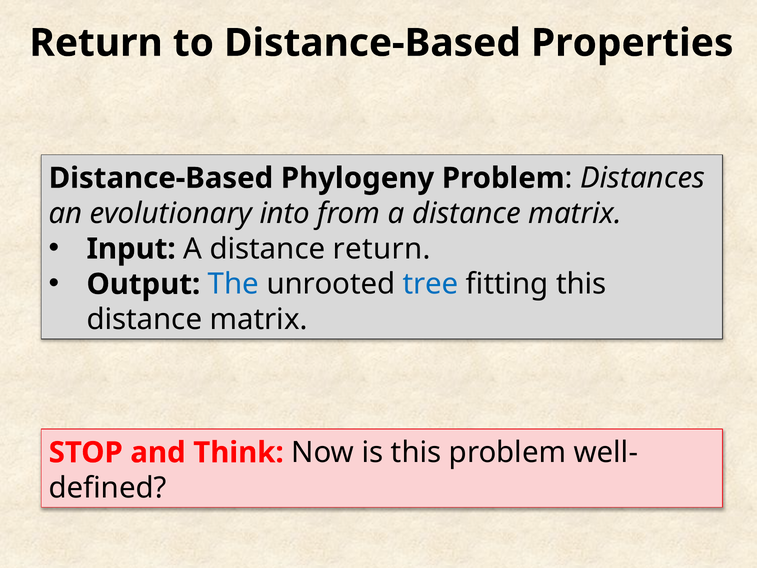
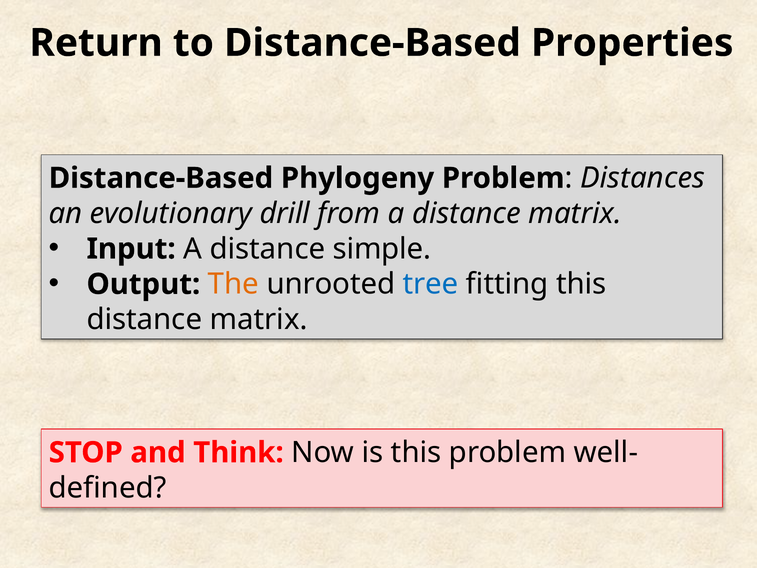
into: into -> drill (285, 213)
distance return: return -> simple (382, 249)
The colour: blue -> orange (233, 284)
